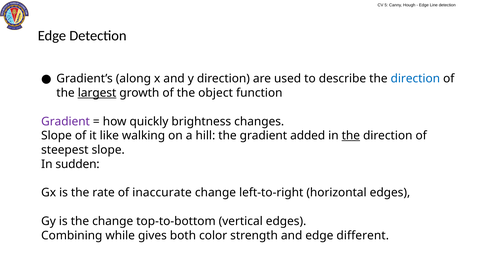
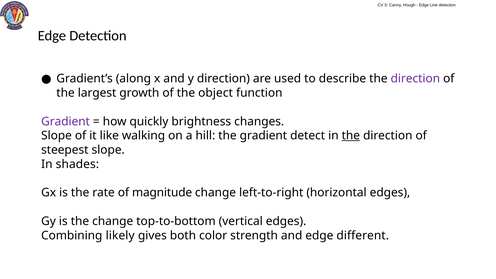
direction colour: blue -> purple (415, 79)
largest underline: present -> none (97, 93)
added: added -> detect (308, 136)
sudden: sudden -> shades (77, 164)
inaccurate: inaccurate -> magnitude (162, 193)
while: while -> likely (120, 235)
